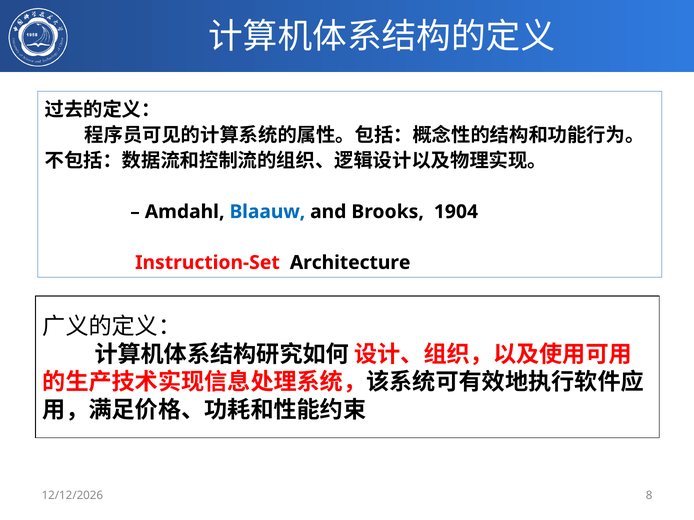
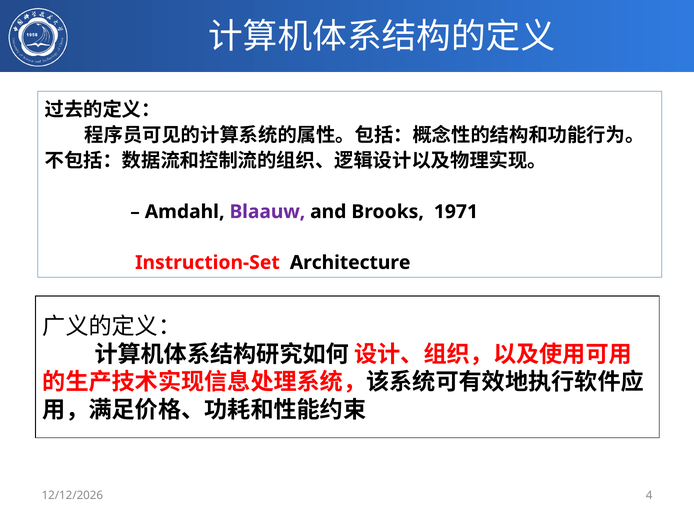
Blaauw colour: blue -> purple (267, 212)
1904: 1904 -> 1971 (456, 212)
8: 8 -> 4 (649, 496)
